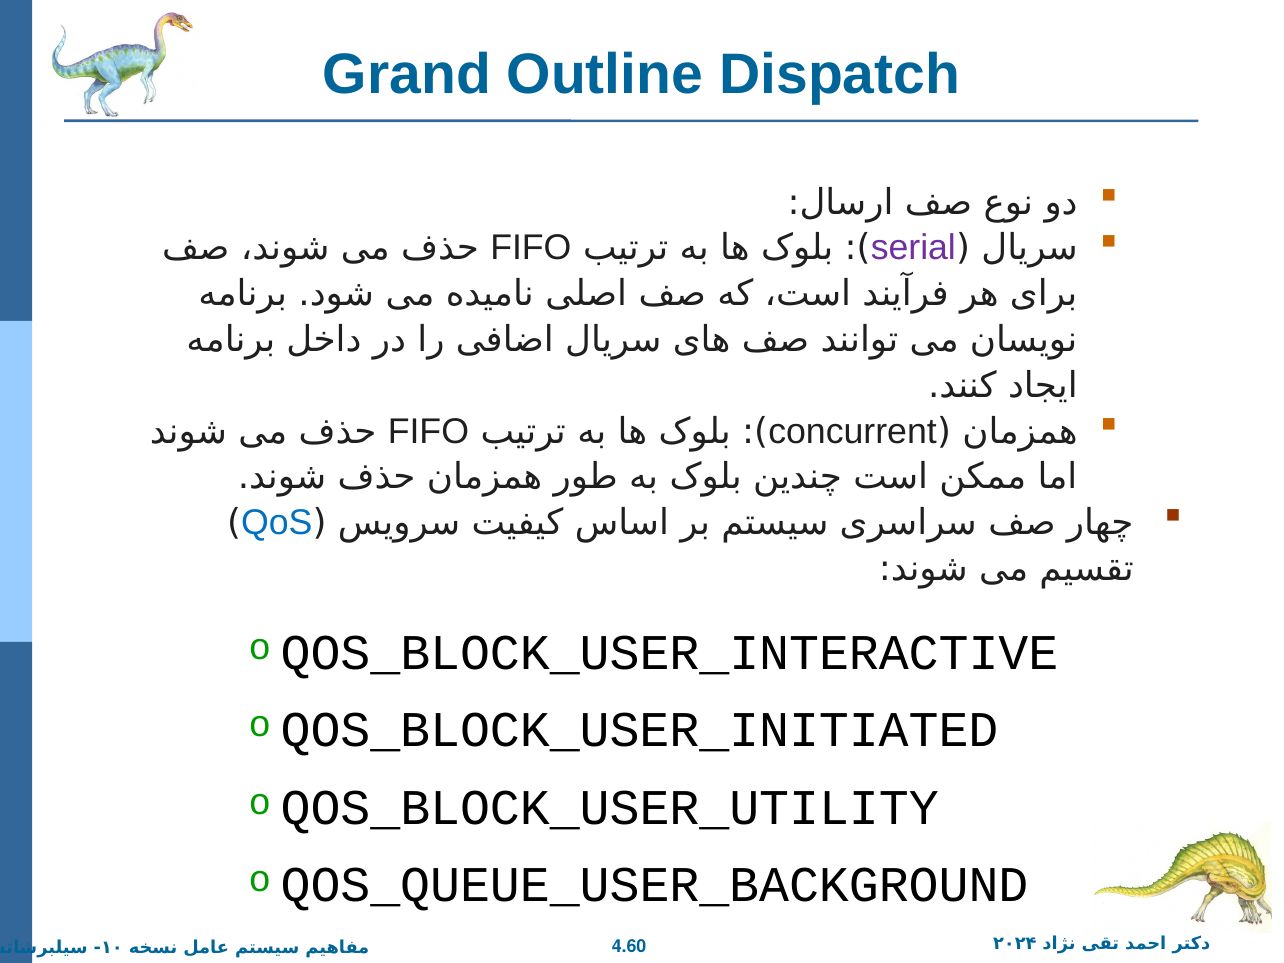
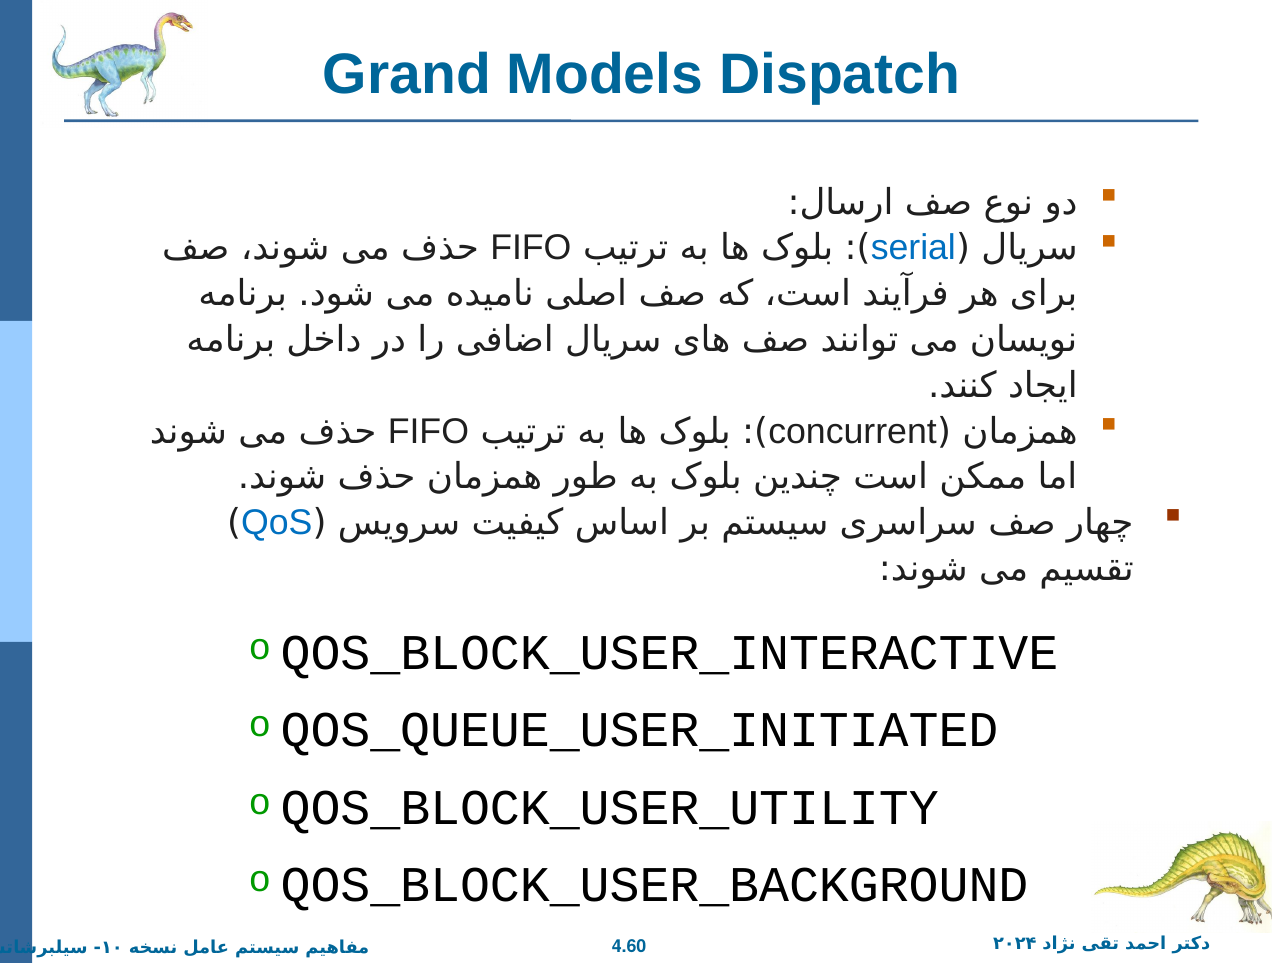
Outline: Outline -> Models (605, 74)
serial colour: purple -> blue (913, 248)
QOS_BLOCK_USER_INITIATED: QOS_BLOCK_USER_INITIATED -> QOS_QUEUE_USER_INITIATED (640, 730)
QOS_QUEUE_USER_BACKGROUND: QOS_QUEUE_USER_BACKGROUND -> QOS_BLOCK_USER_BACKGROUND (654, 885)
